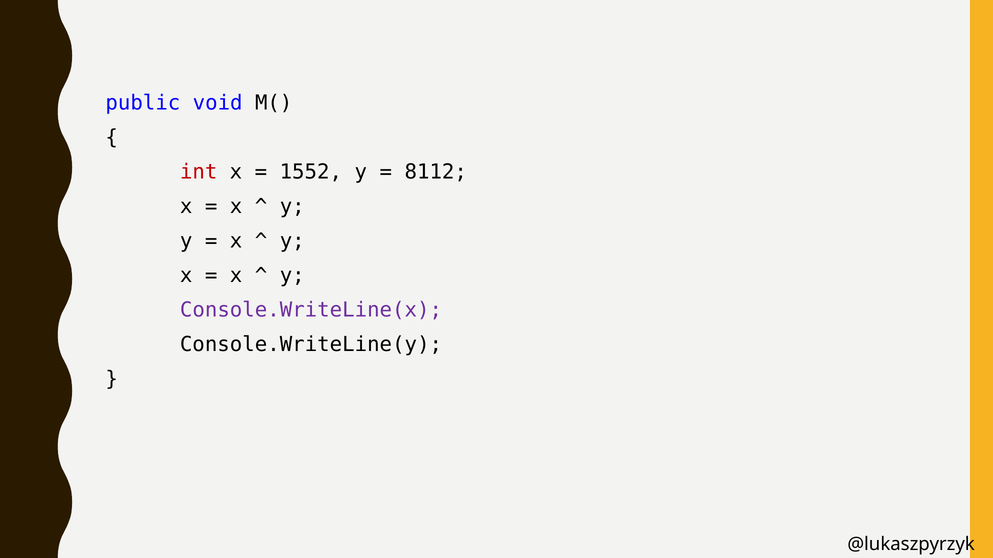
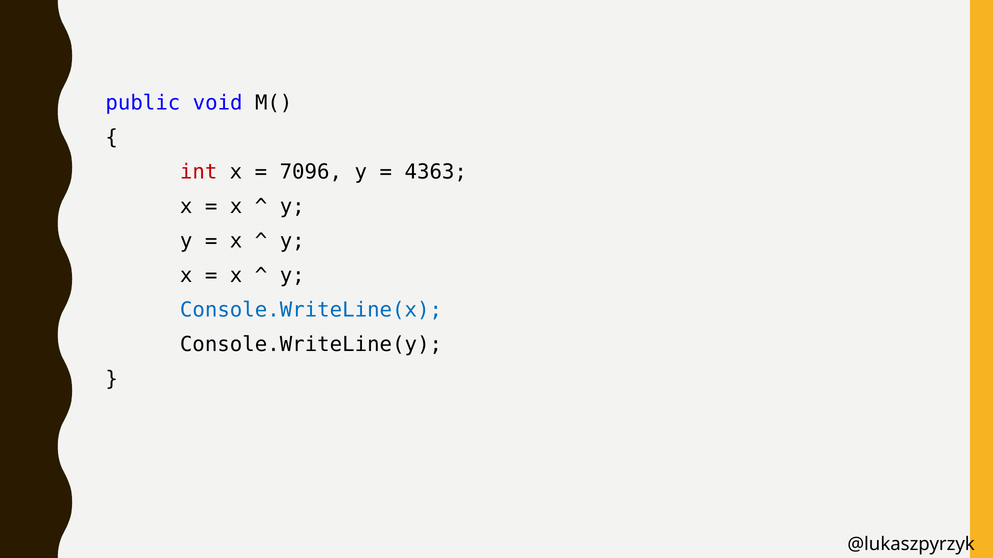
1552: 1552 -> 7096 (311, 172)
8112: 8112 -> 4363 (436, 172)
Console.WriteLine(x colour: purple -> blue (311, 310)
